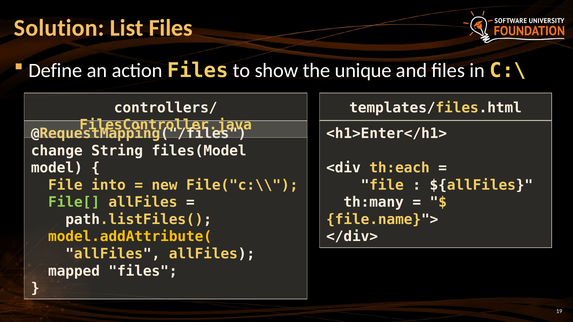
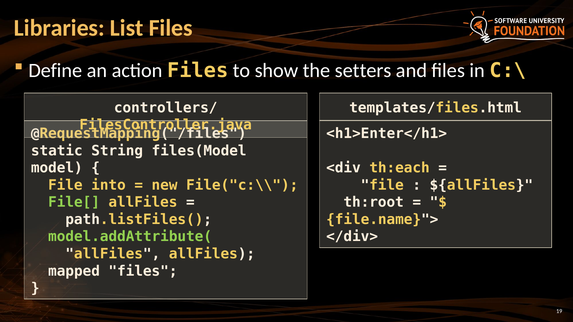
Solution: Solution -> Libraries (59, 28)
unique: unique -> setters (363, 71)
change: change -> static (57, 151)
th:many: th:many -> th:root (374, 202)
model.addAttribute( colour: yellow -> light green (130, 237)
